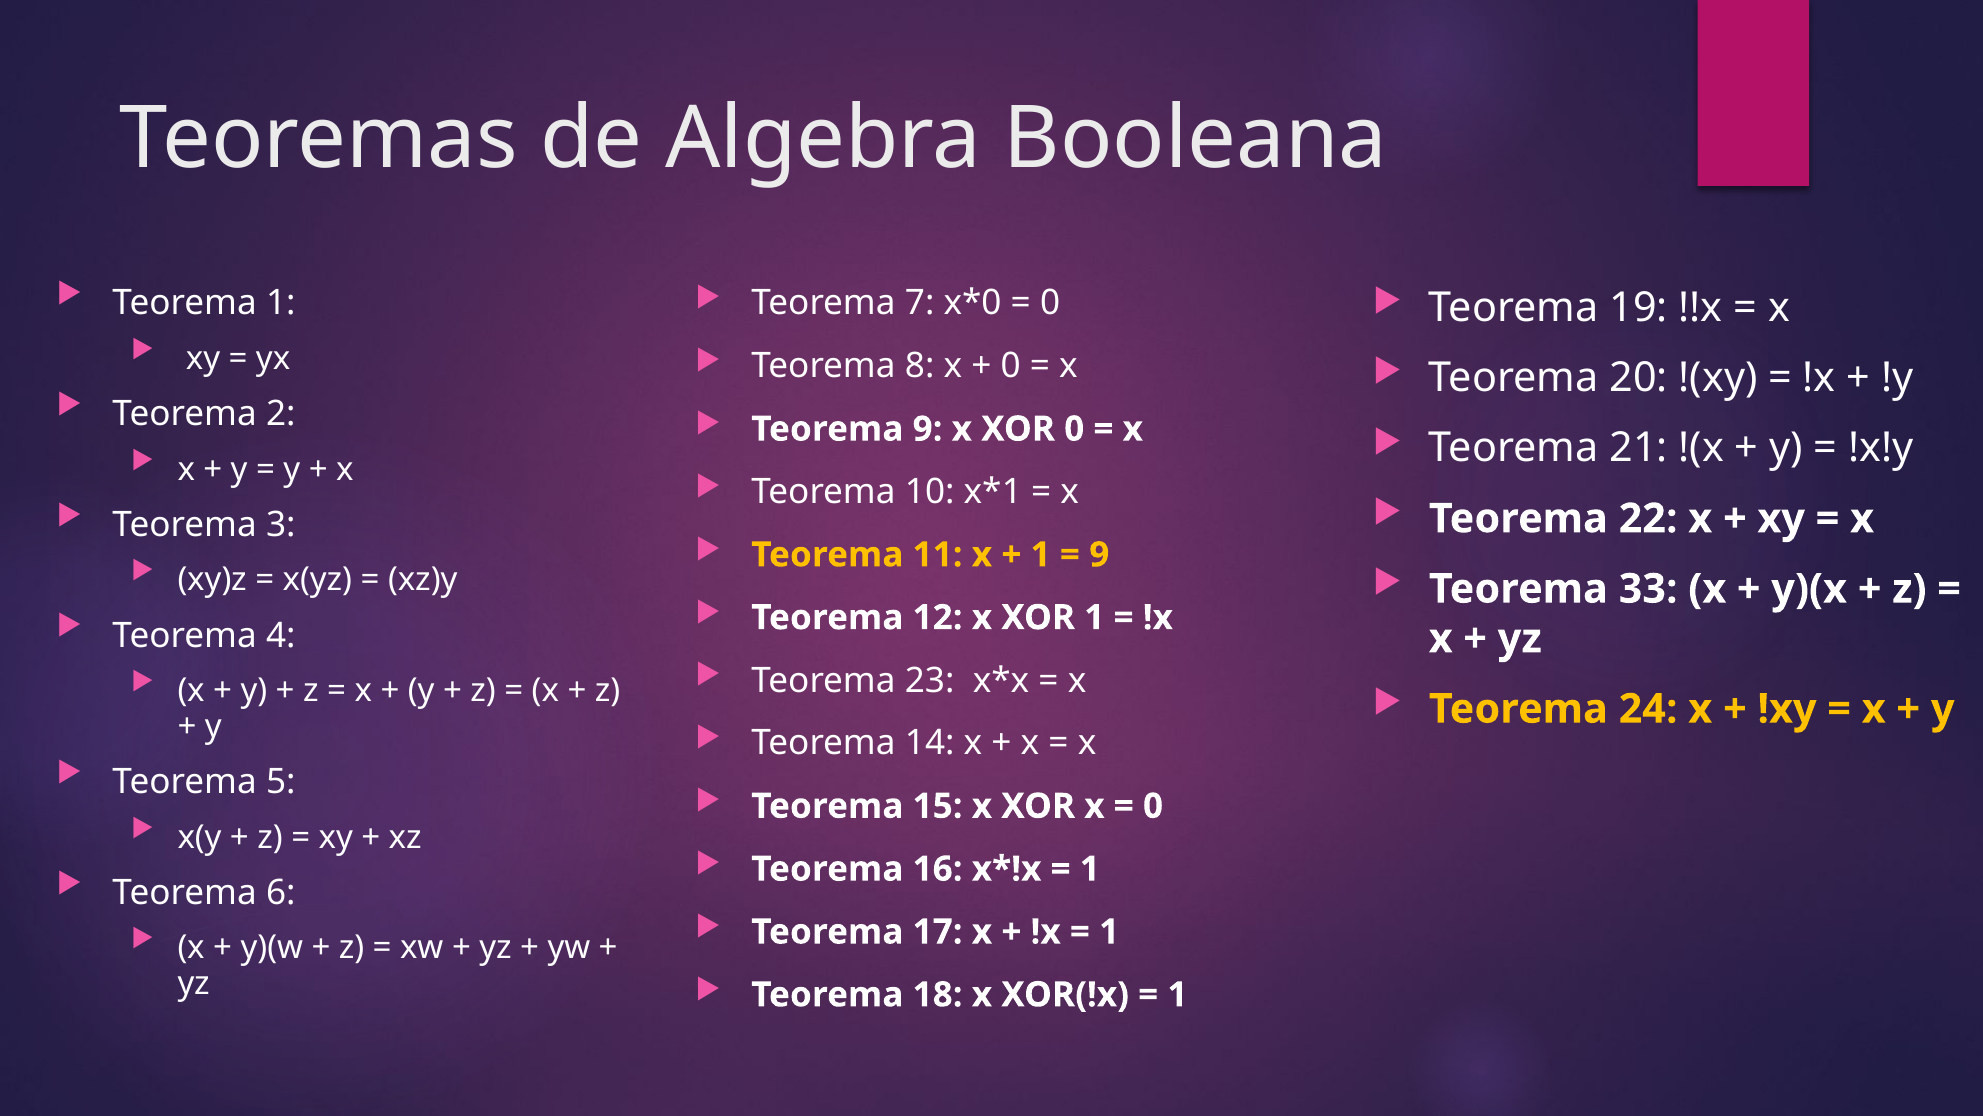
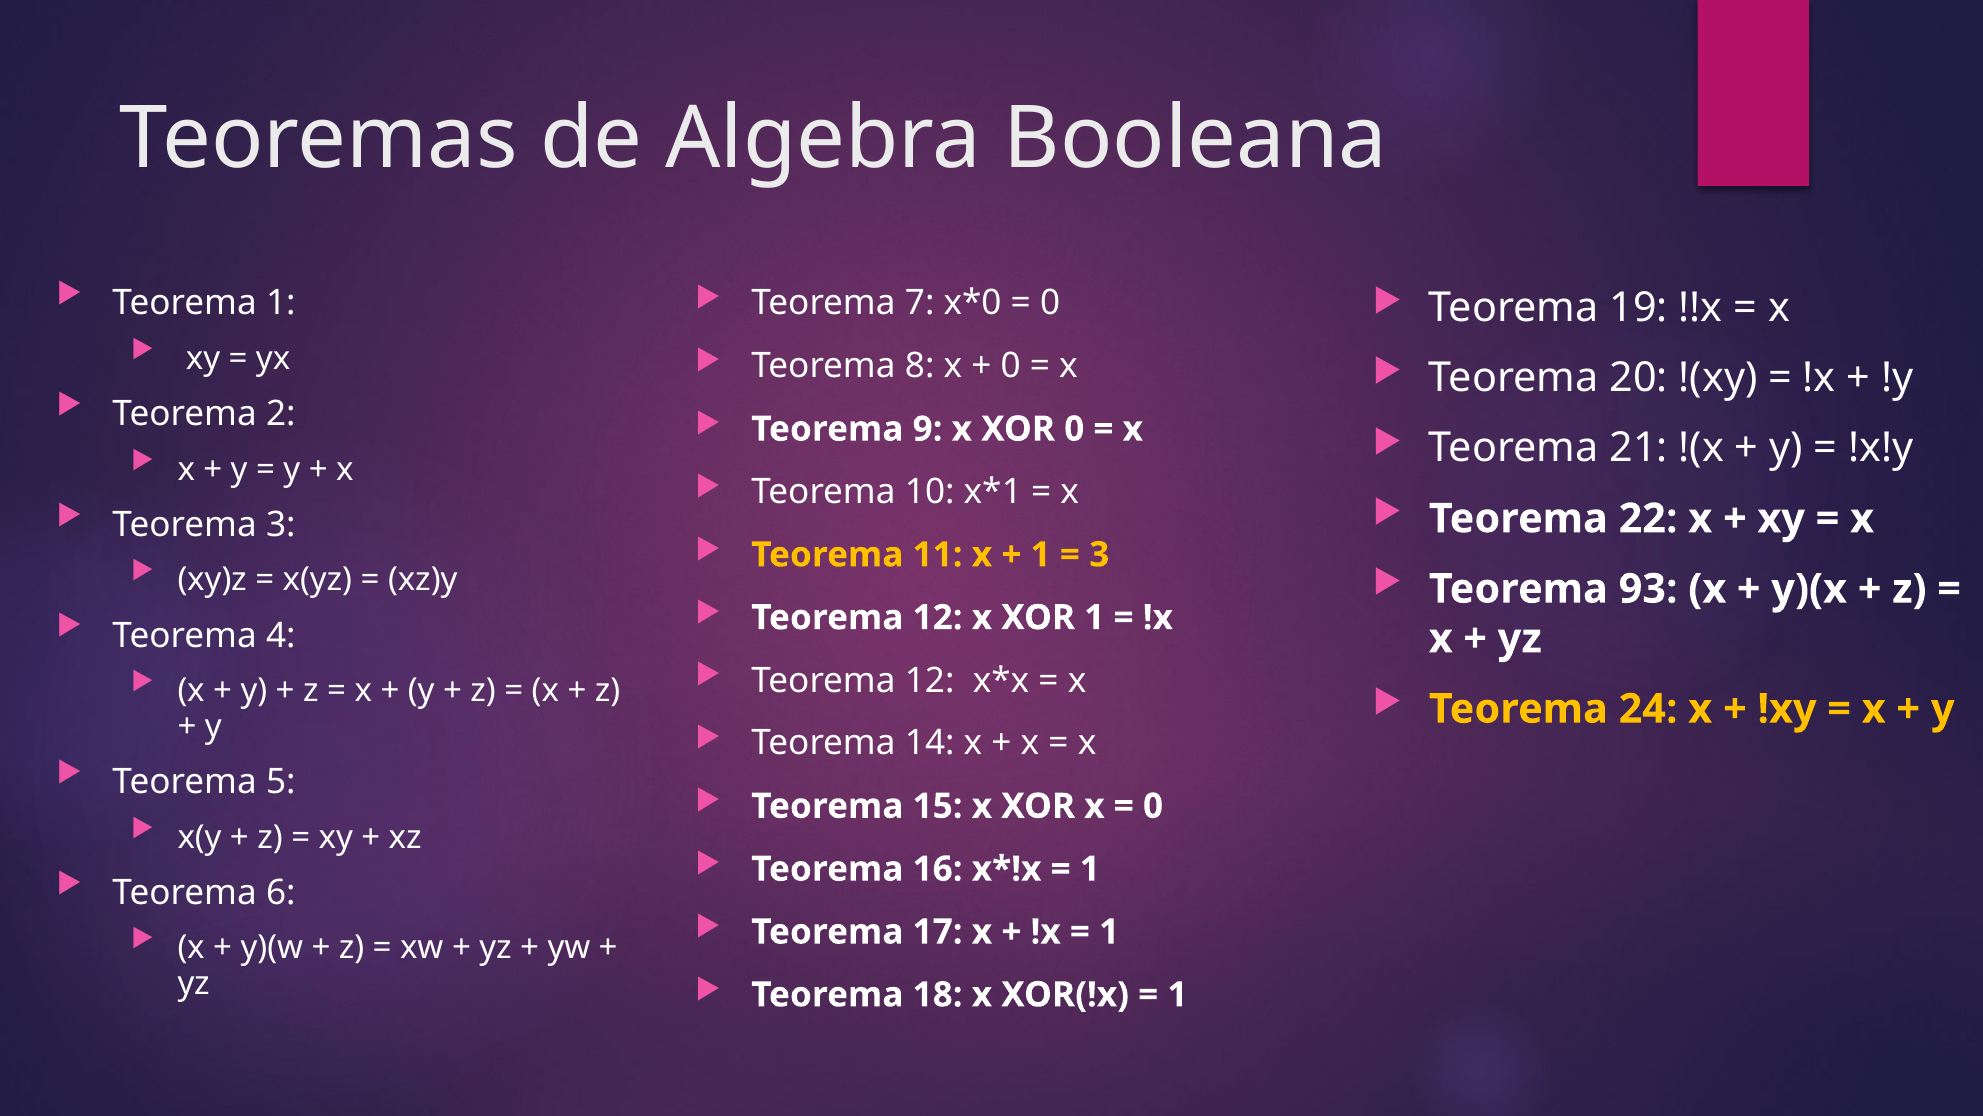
9: 9 -> 3 (1099, 554)
33: 33 -> 93 (1648, 589)
23: 23 -> 12 (930, 680)
